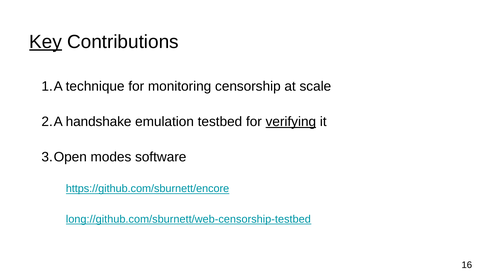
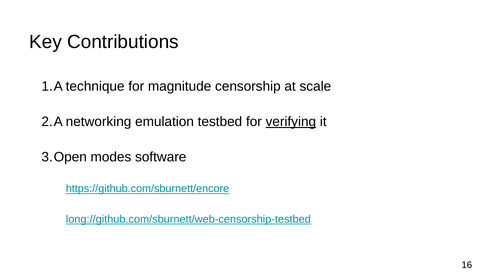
Key underline: present -> none (46, 42)
monitoring: monitoring -> magnitude (180, 86)
handshake: handshake -> networking (99, 121)
